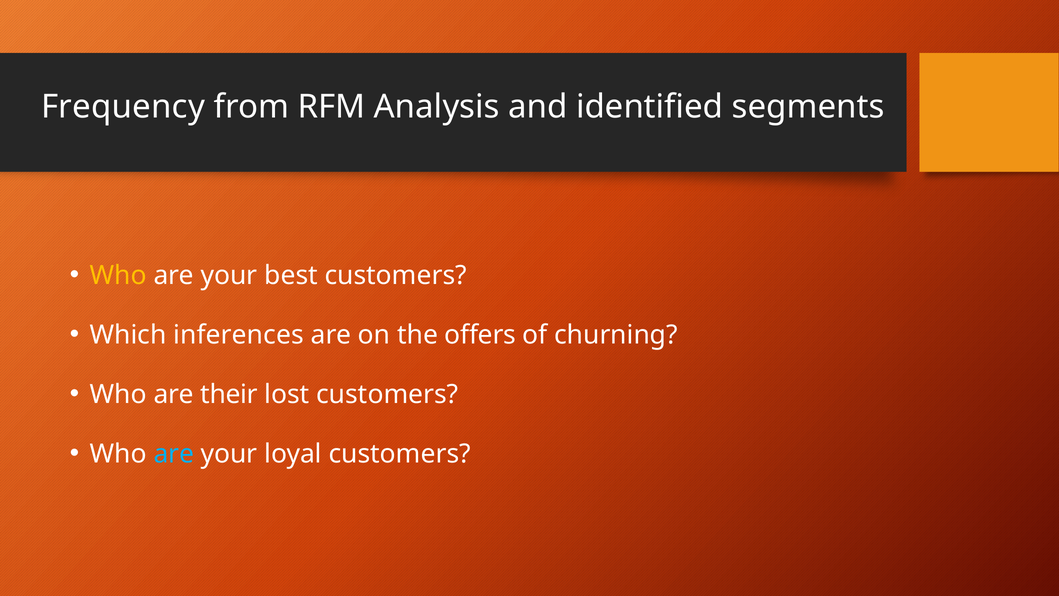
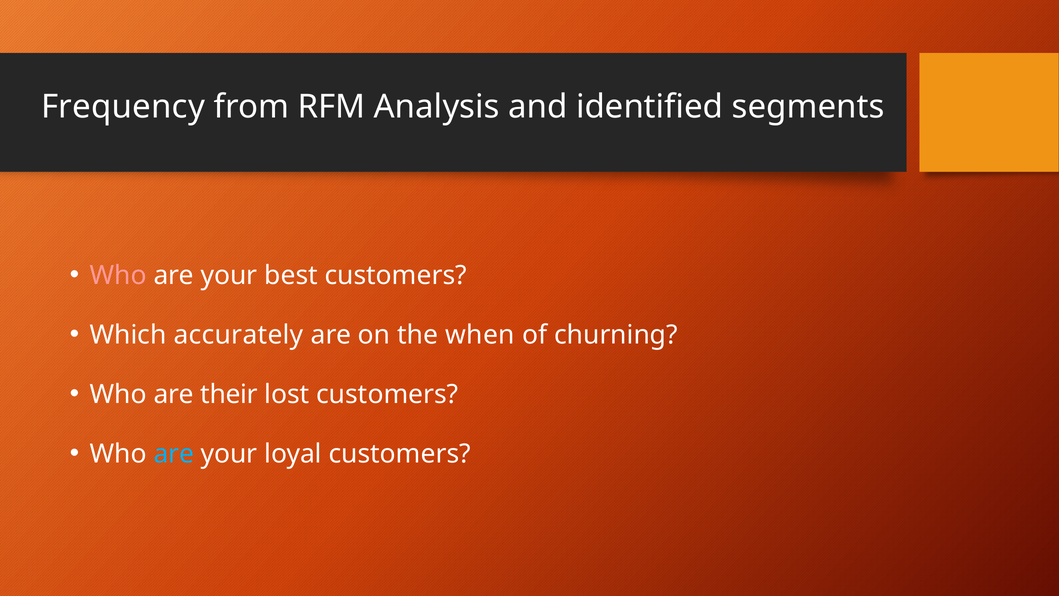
Who colour: yellow -> pink (118, 275)
inferences: inferences -> accurately (239, 335)
offers: offers -> when (480, 335)
